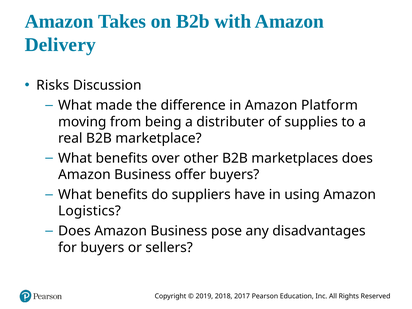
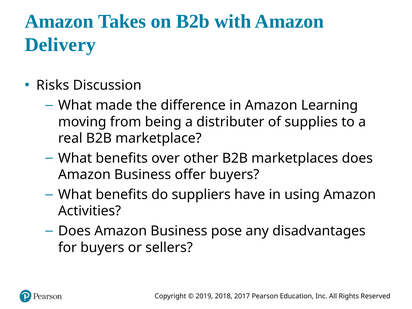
Platform: Platform -> Learning (330, 105)
Logistics: Logistics -> Activities (90, 211)
